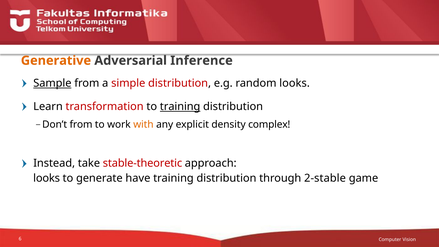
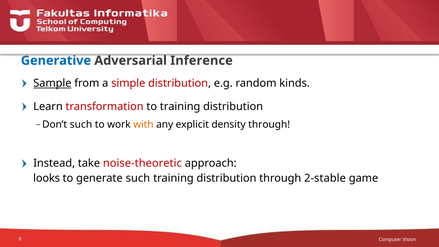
Generative colour: orange -> blue (56, 61)
random looks: looks -> kinds (295, 83)
training underline: present -> none (180, 106)
Don’t from: from -> such (81, 124)
density complex: complex -> through (269, 124)
stable-theoretic: stable-theoretic -> noise-theoretic (142, 163)
generate have: have -> such (138, 178)
